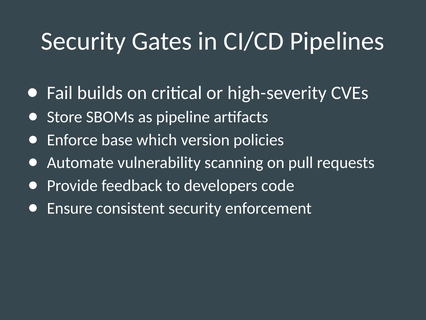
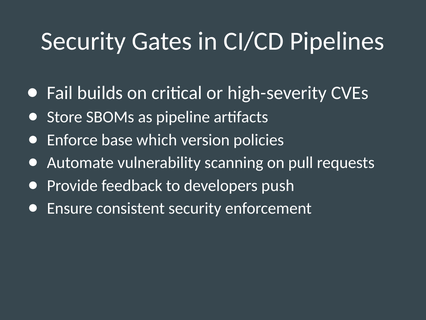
code: code -> push (278, 185)
